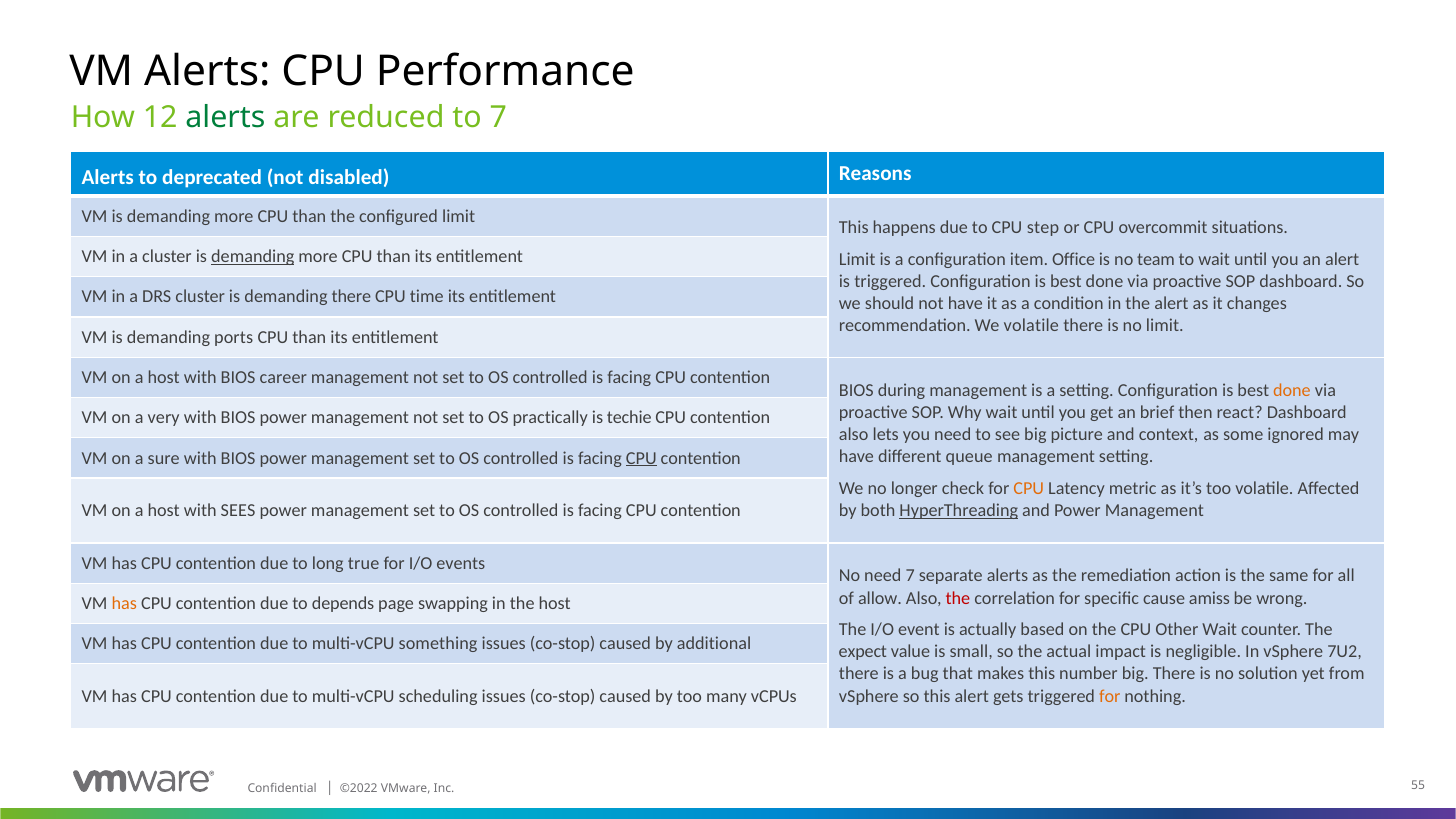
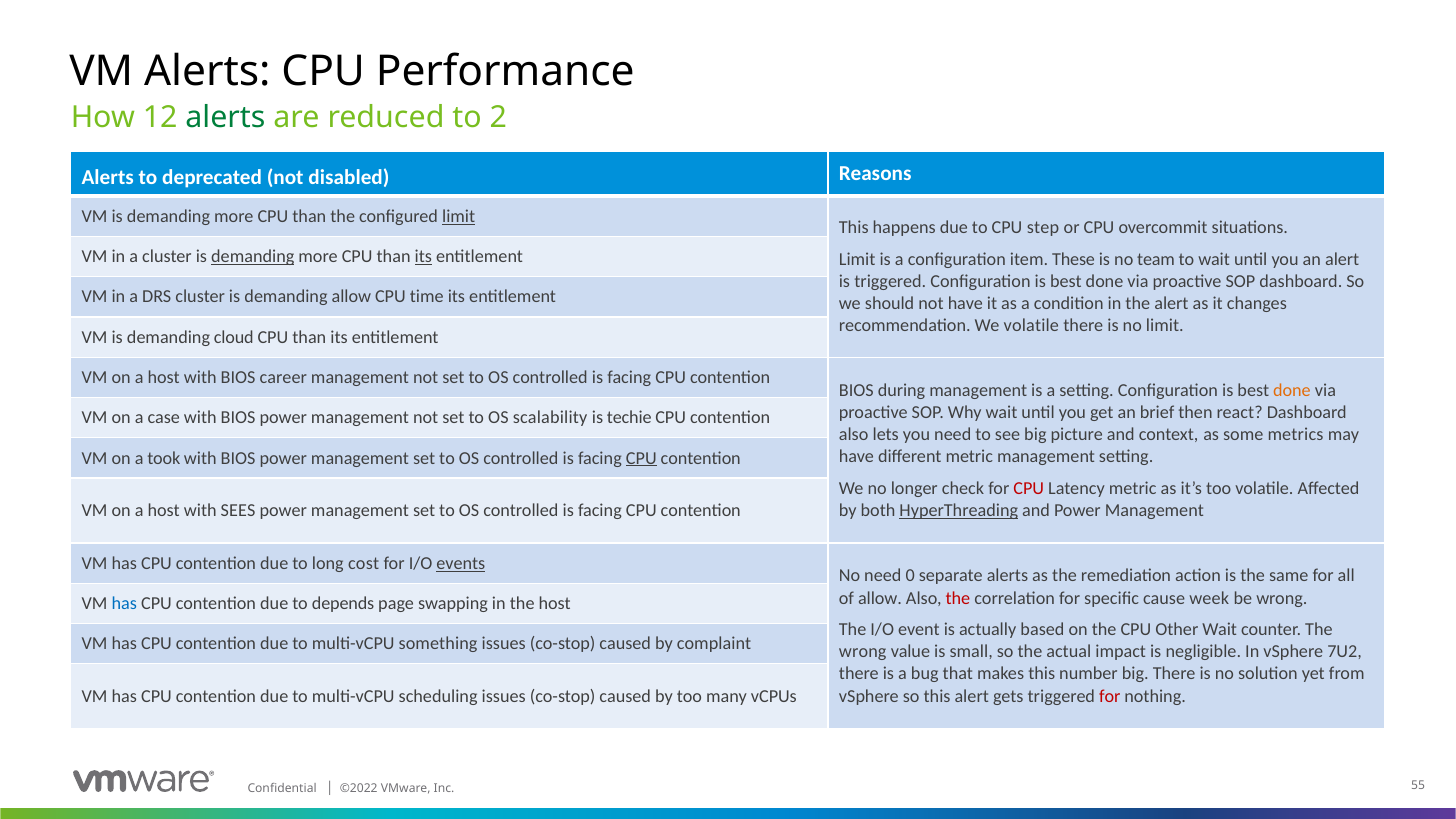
to 7: 7 -> 2 (498, 117)
limit underline: none -> present (459, 216)
its underline: none -> present (423, 257)
Office: Office -> These (1074, 259)
demanding there: there -> allow (351, 297)
ports: ports -> cloud (234, 337)
very: very -> case (164, 418)
practically: practically -> scalability (550, 418)
ignored: ignored -> metrics (1296, 435)
different queue: queue -> metric (969, 457)
sure: sure -> took (164, 458)
CPU colour: orange -> red (1029, 488)
true: true -> cost (364, 563)
events underline: none -> present (461, 563)
need 7: 7 -> 0 (910, 576)
amiss: amiss -> week (1209, 598)
has colour: orange -> blue (124, 604)
additional: additional -> complaint (714, 644)
expect: expect -> wrong (863, 652)
for colour: orange -> red (1110, 696)
